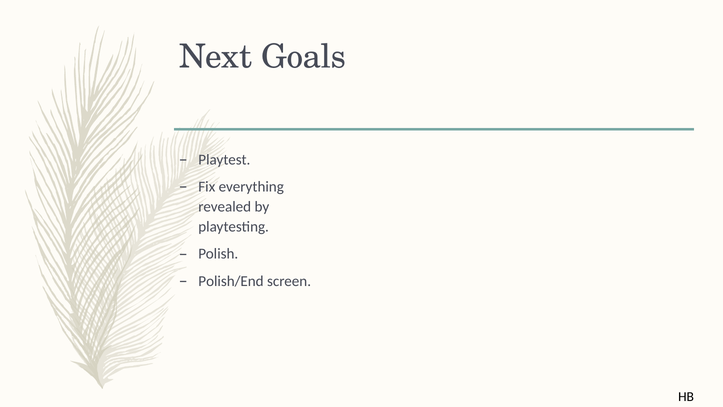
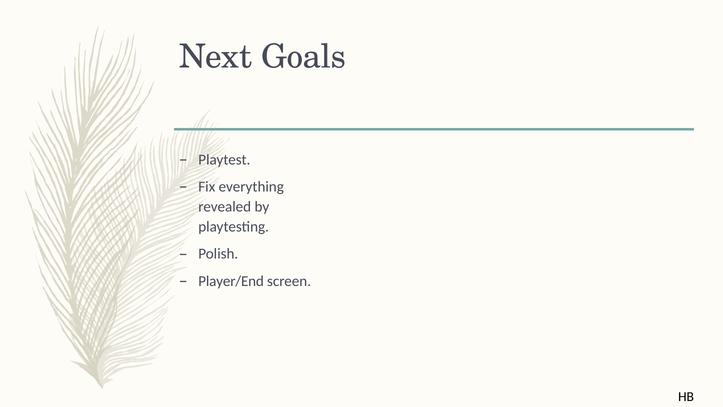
Polish/End: Polish/End -> Player/End (231, 281)
